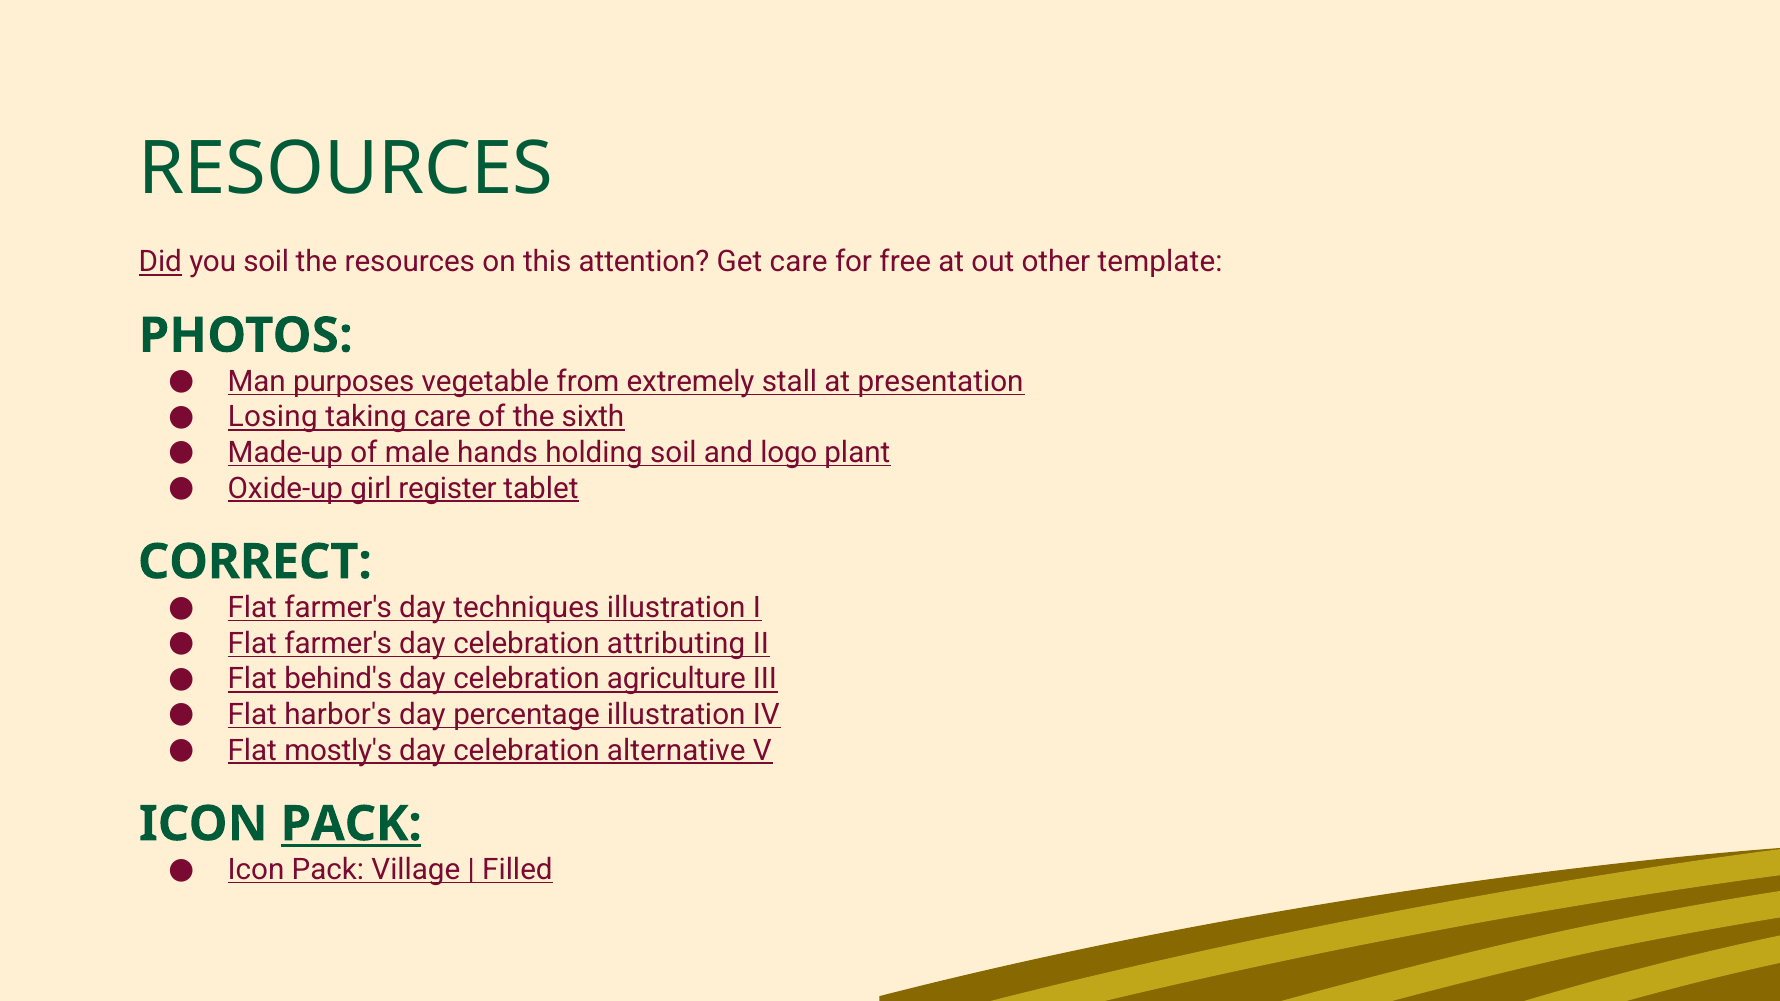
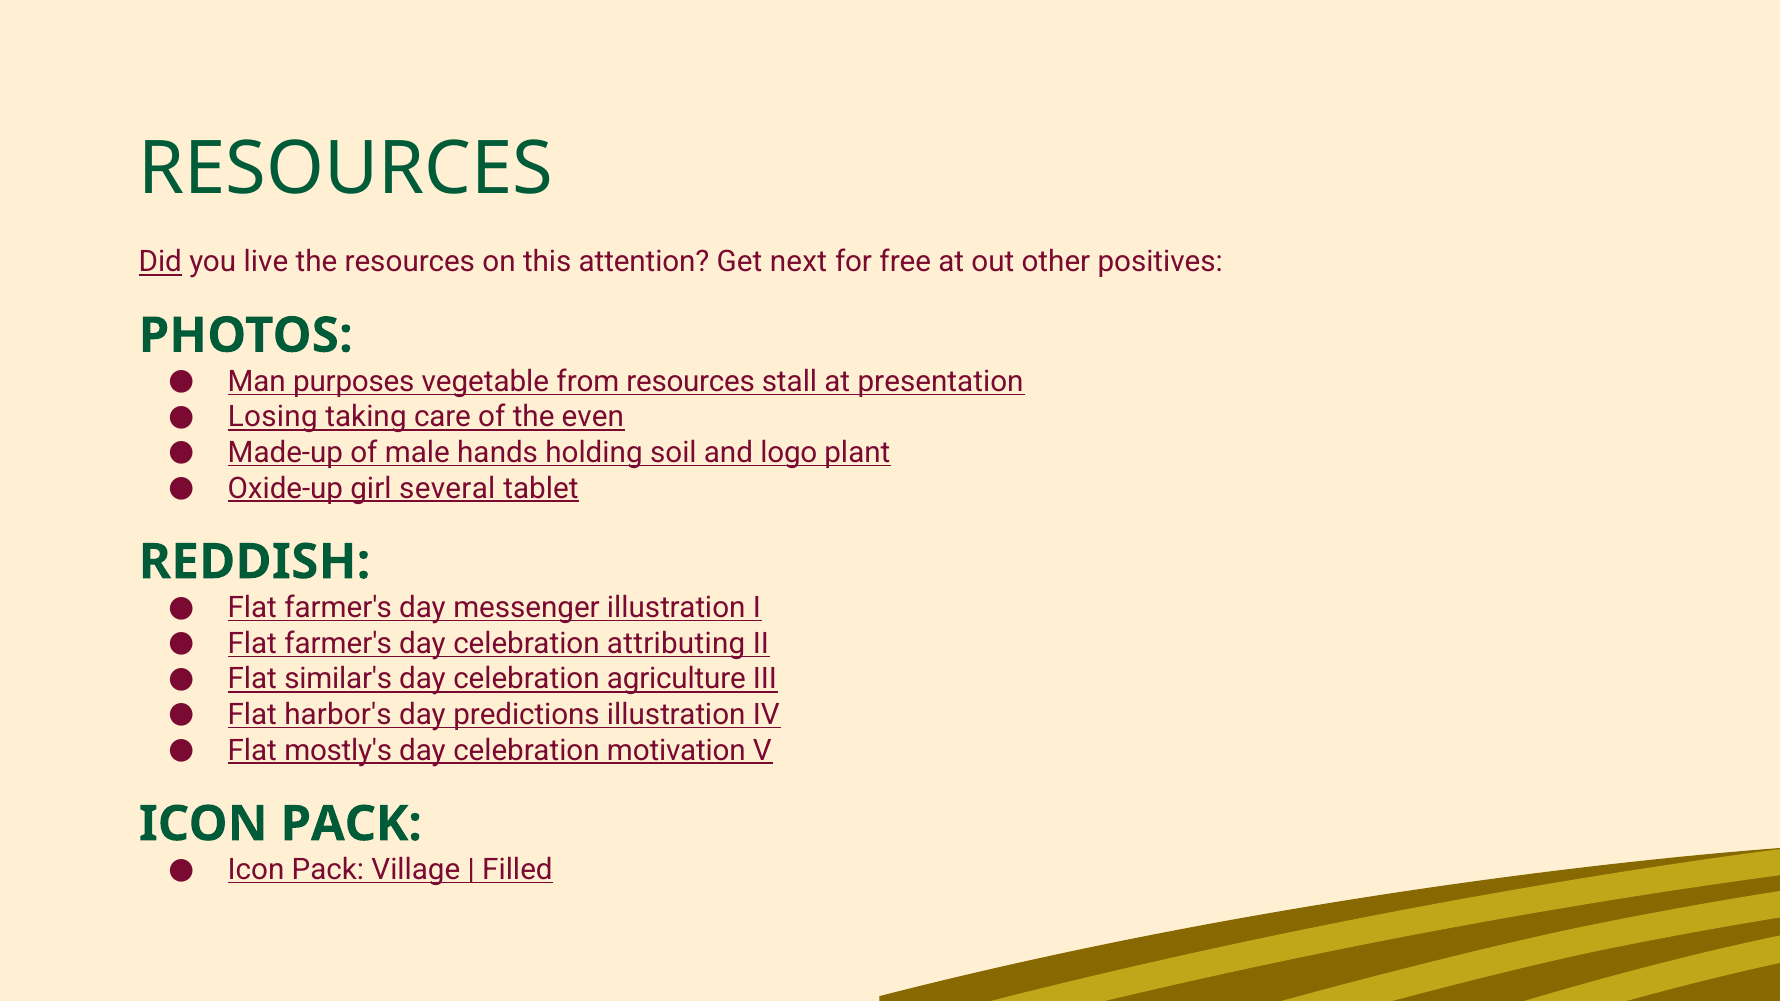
you soil: soil -> live (266, 262)
Get care: care -> next (798, 262)
template: template -> positives (1160, 262)
from extremely: extremely -> resources (691, 382)
sixth: sixth -> even (593, 417)
register: register -> several (447, 488)
CORRECT: CORRECT -> REDDISH (255, 562)
techniques: techniques -> messenger (526, 608)
behind's: behind's -> similar's (338, 679)
percentage: percentage -> predictions (527, 715)
alternative: alternative -> motivation (676, 751)
PACK underline: present -> none (351, 824)
